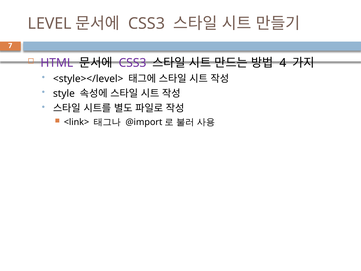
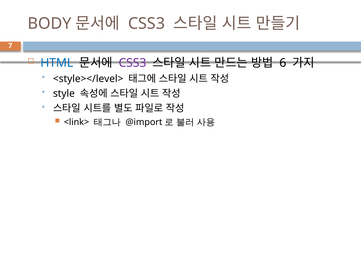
LEVEL: LEVEL -> BODY (50, 24)
HTML colour: purple -> blue (57, 63)
4: 4 -> 6 (283, 63)
